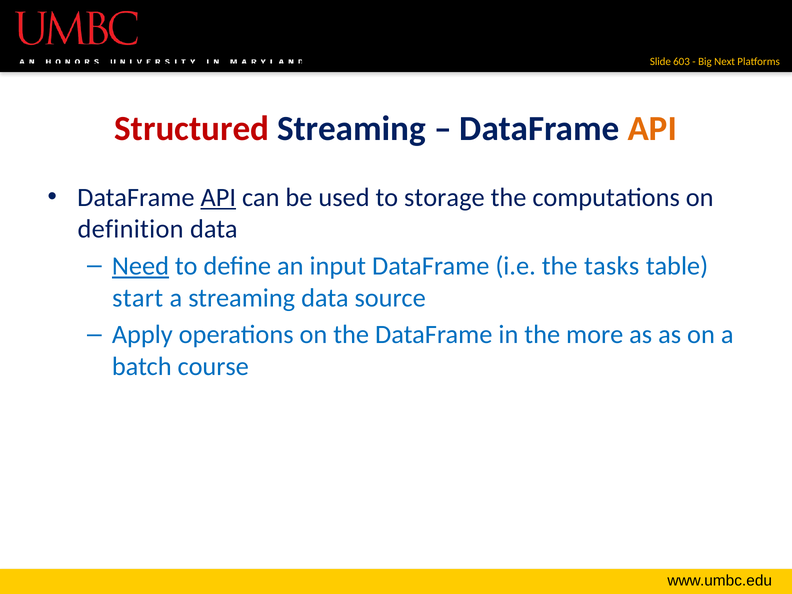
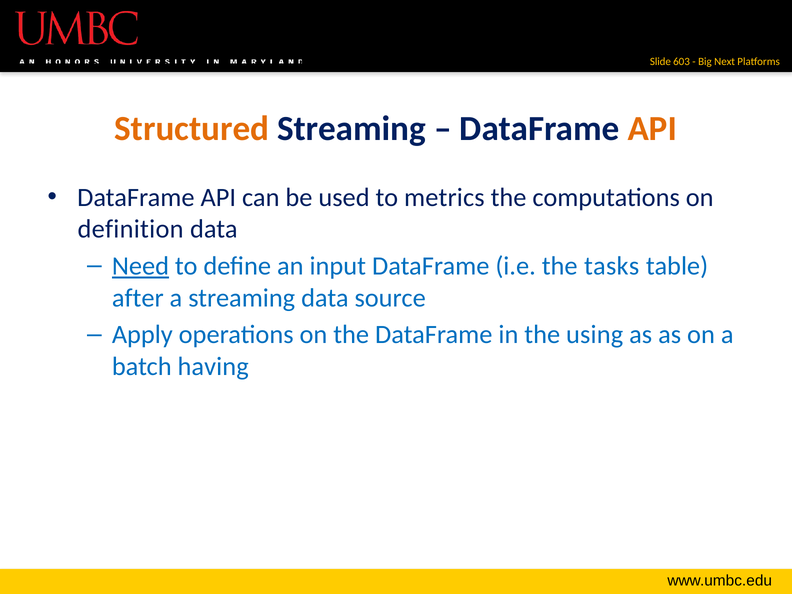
Structured colour: red -> orange (192, 129)
API underline: present -> none (218, 198)
storage: storage -> metrics (444, 198)
start: start -> after (138, 298)
more: more -> using (595, 335)
course: course -> having (213, 366)
